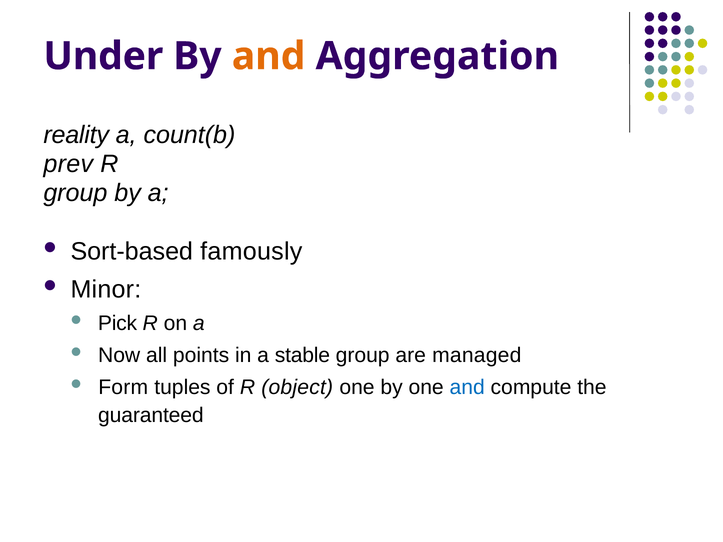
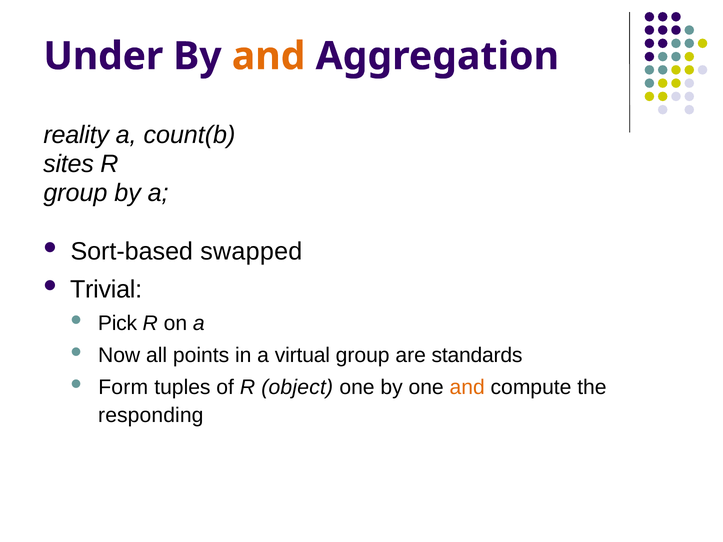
prev: prev -> sites (69, 164)
famously: famously -> swapped (251, 251)
Minor: Minor -> Trivial (106, 289)
stable: stable -> virtual (302, 356)
managed: managed -> standards (477, 356)
and colour: blue -> orange (467, 388)
guaranteed: guaranteed -> responding (151, 415)
